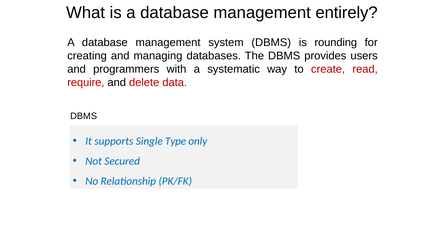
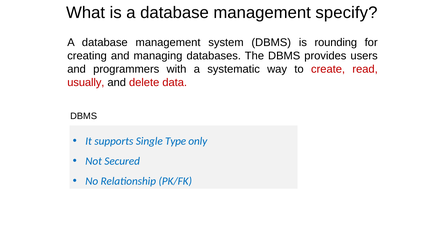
entirely: entirely -> specify (346, 13)
require: require -> usually (86, 83)
